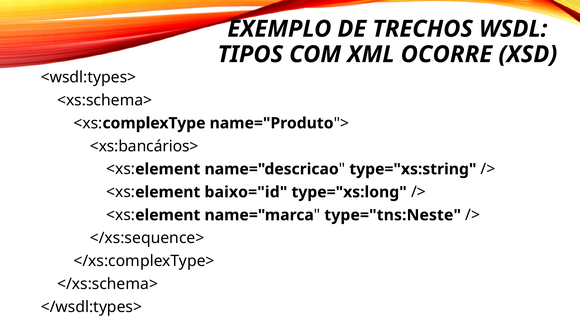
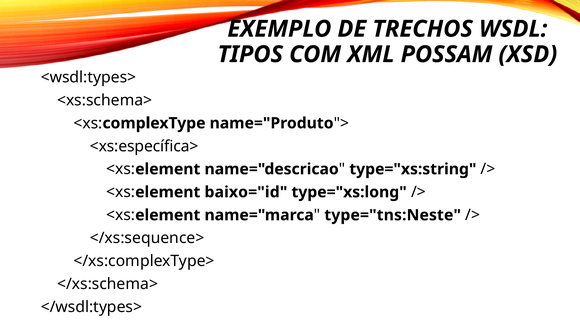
OCORRE: OCORRE -> POSSAM (447, 54)
<xs:bancários>: <xs:bancários> -> <xs:específica> (144, 146)
